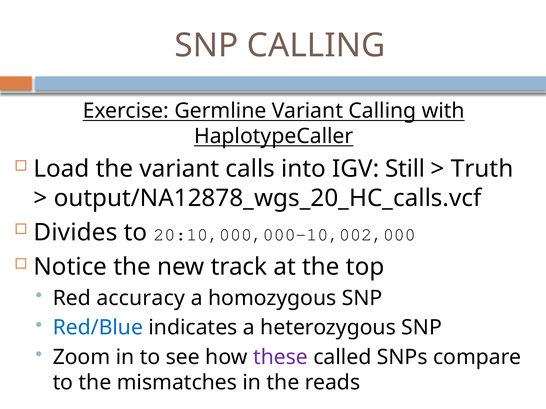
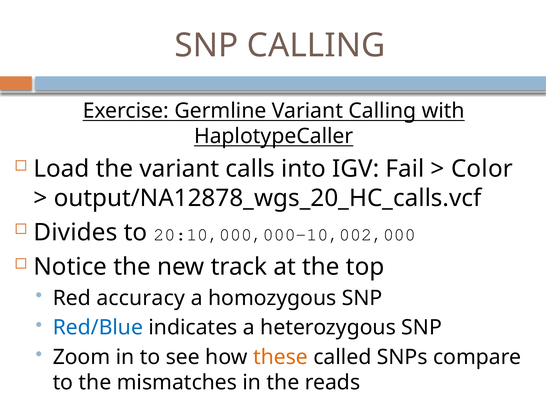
Still: Still -> Fail (405, 169)
Truth: Truth -> Color (482, 169)
these colour: purple -> orange (281, 358)
